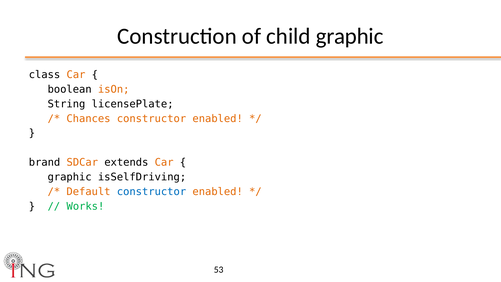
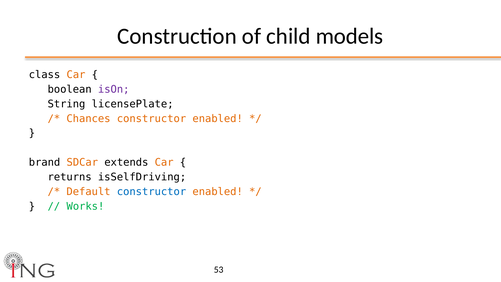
child graphic: graphic -> models (350, 36)
isOn colour: orange -> purple (114, 89)
graphic: graphic -> returns (70, 177)
